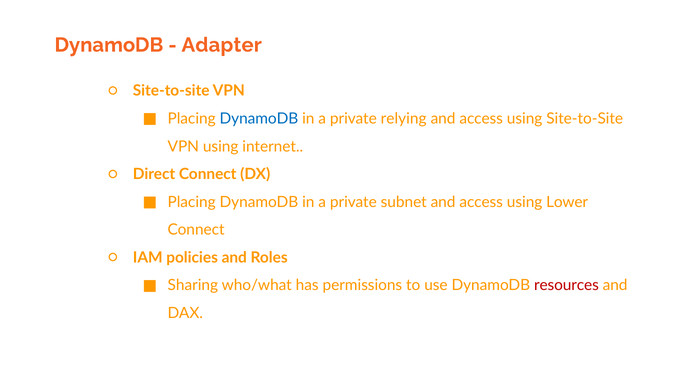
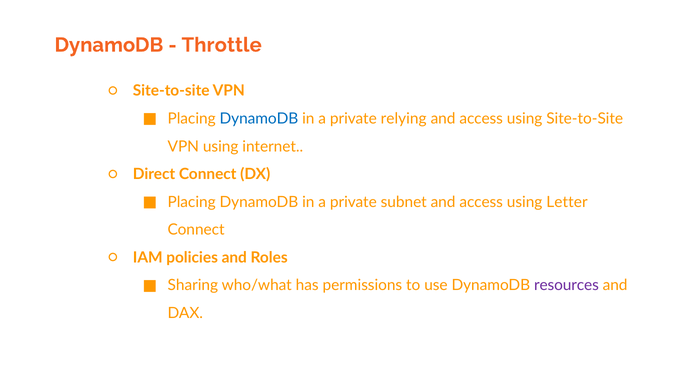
Adapter: Adapter -> Throttle (222, 45)
Lower: Lower -> Letter (567, 202)
resources colour: red -> purple (566, 285)
